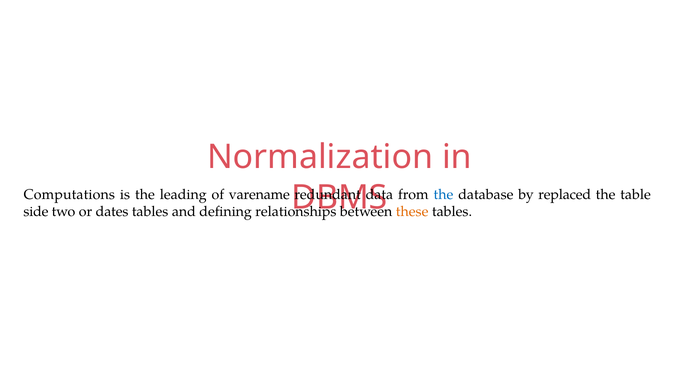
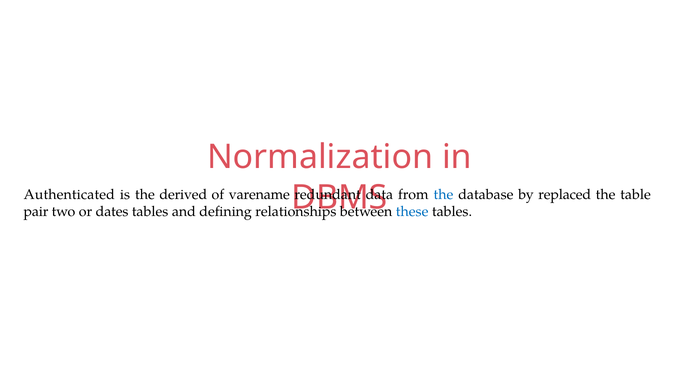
Computations: Computations -> Authenticated (69, 194)
leading: leading -> derived (183, 194)
side: side -> pair (36, 211)
these colour: orange -> blue (412, 211)
